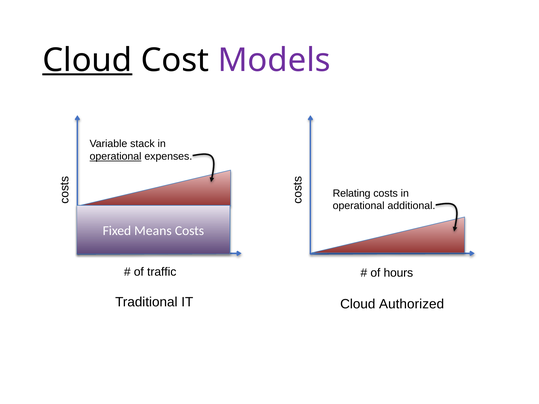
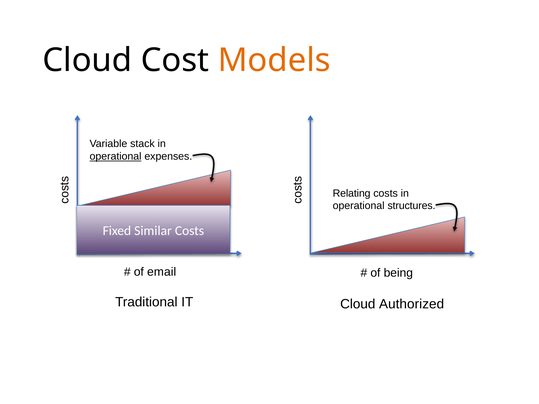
Cloud underline: present -> none (87, 60)
Models colour: purple -> orange (274, 60)
additional: additional -> structures (411, 206)
Means: Means -> Similar (153, 231)
traffic: traffic -> email (162, 272)
hours: hours -> being (398, 273)
